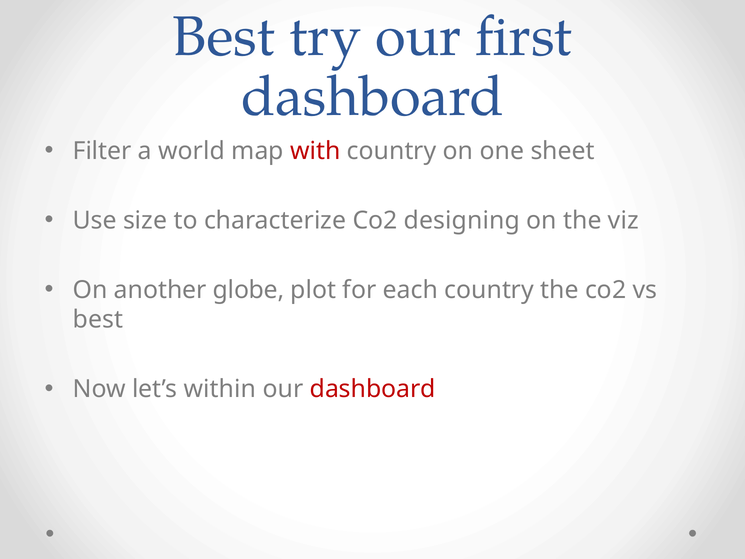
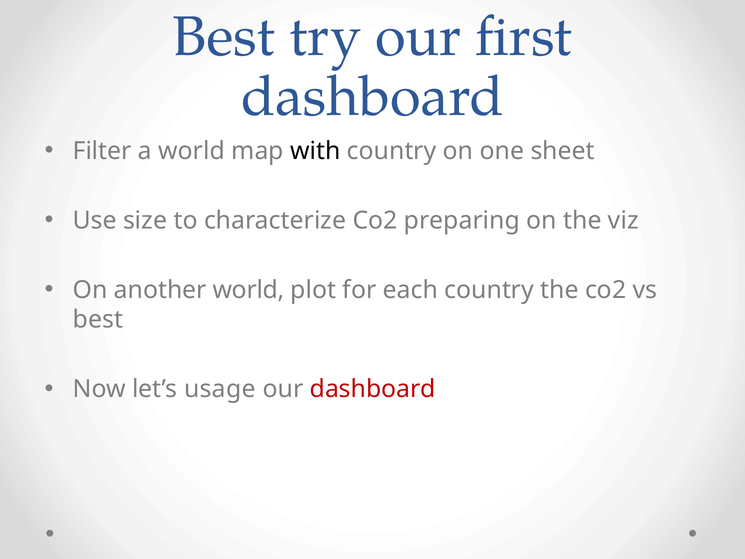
with colour: red -> black (315, 151)
designing: designing -> preparing (462, 220)
another globe: globe -> world (249, 290)
within: within -> usage (220, 389)
